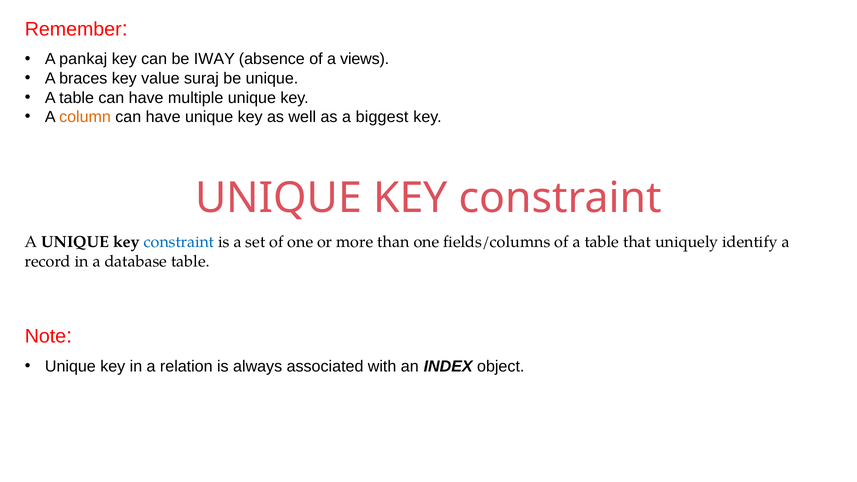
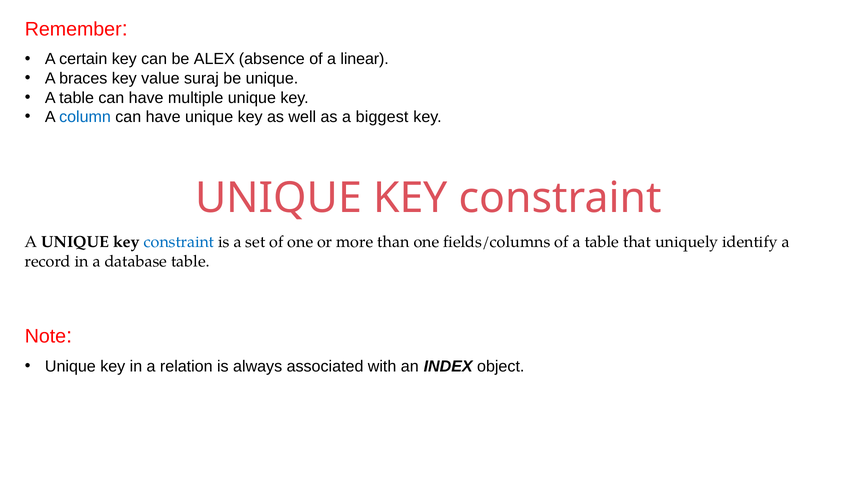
pankaj: pankaj -> certain (83, 59)
IWAY: IWAY -> ALEX (214, 59)
views: views -> linear (365, 59)
column colour: orange -> blue (85, 117)
